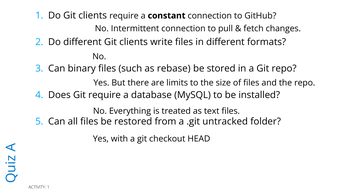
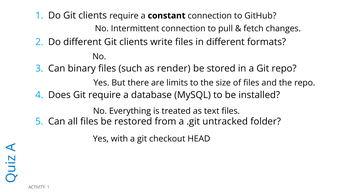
rebase: rebase -> render (174, 69)
